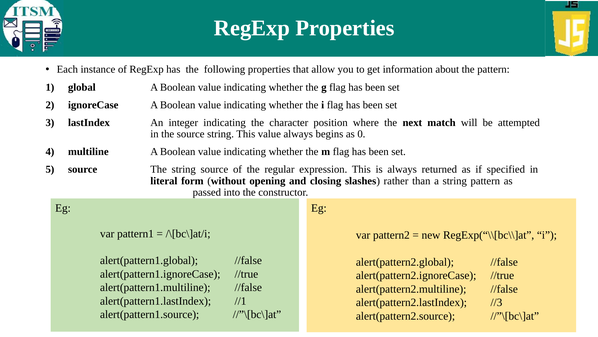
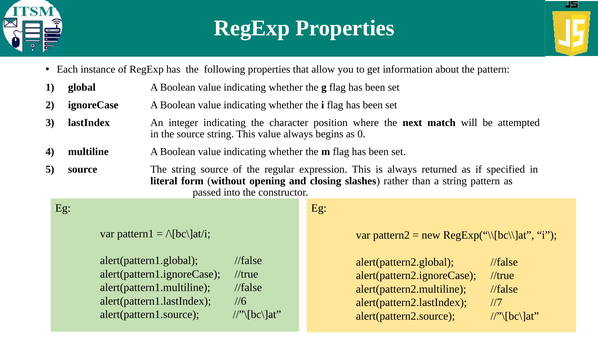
//1: //1 -> //6 (241, 301)
//3: //3 -> //7 (496, 302)
